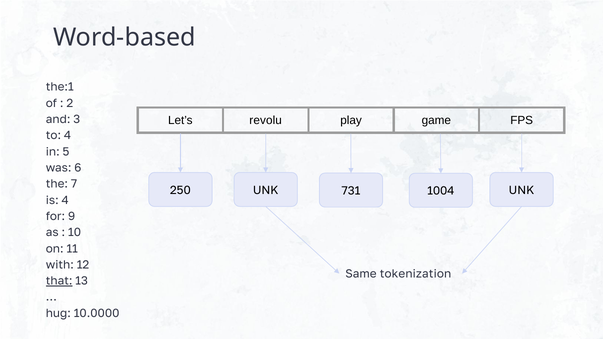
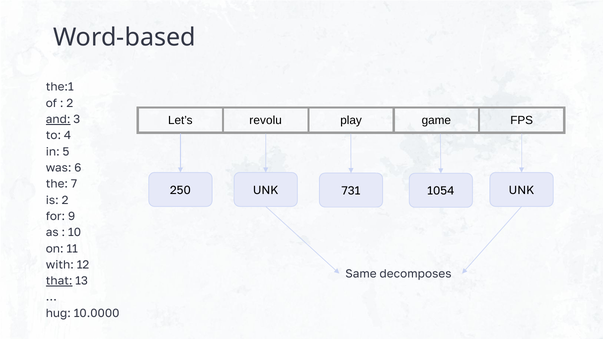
and underline: none -> present (58, 119)
1004: 1004 -> 1054 (441, 191)
is 4: 4 -> 2 (65, 200)
tokenization: tokenization -> decomposes (416, 274)
